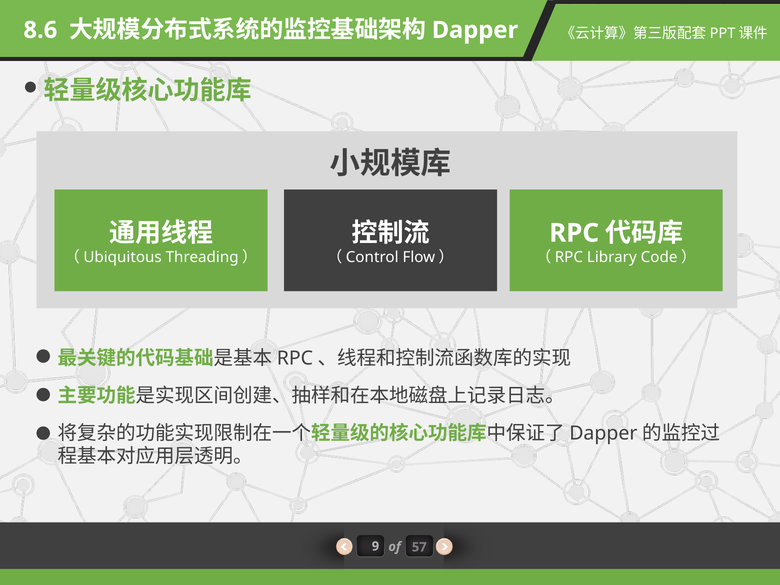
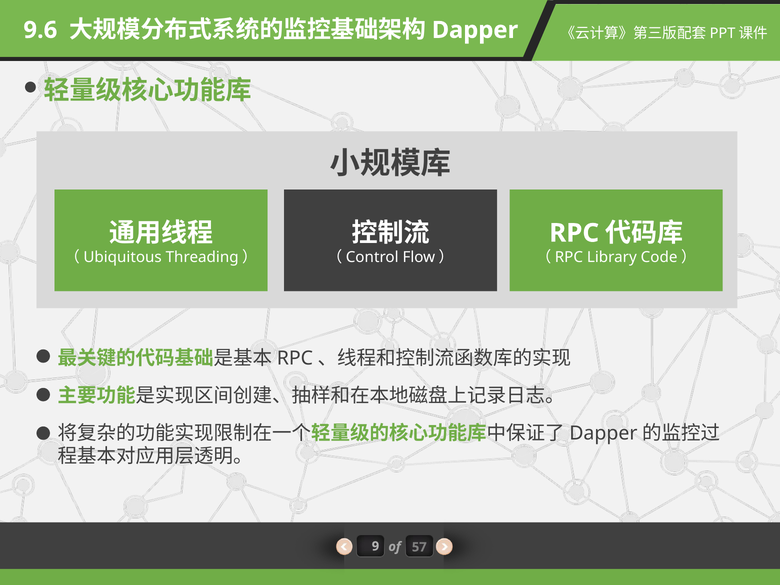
8.6: 8.6 -> 9.6 (40, 30)
